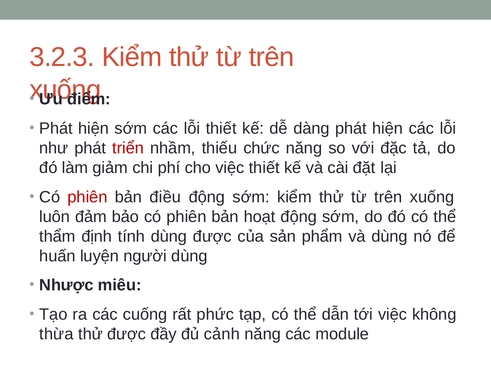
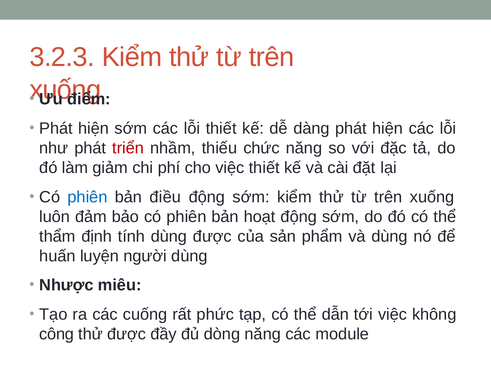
phiên colour: red -> blue (88, 197)
thừa: thừa -> công (57, 334)
cảnh: cảnh -> dòng (222, 334)
